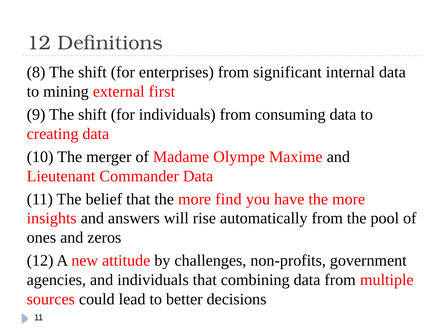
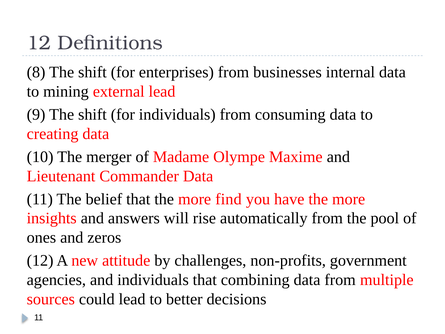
significant: significant -> businesses (287, 72)
external first: first -> lead (162, 91)
